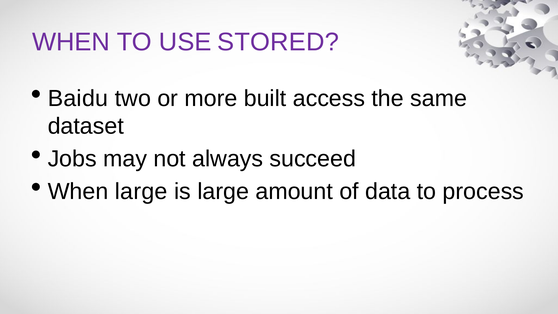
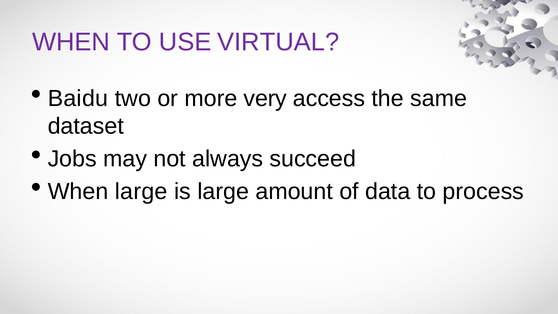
STORED: STORED -> VIRTUAL (278, 42)
built: built -> very (265, 98)
